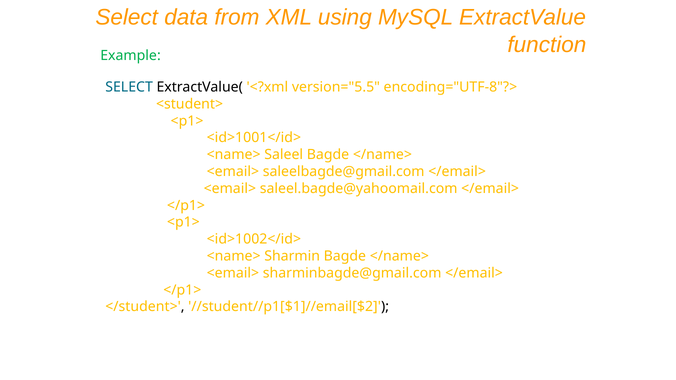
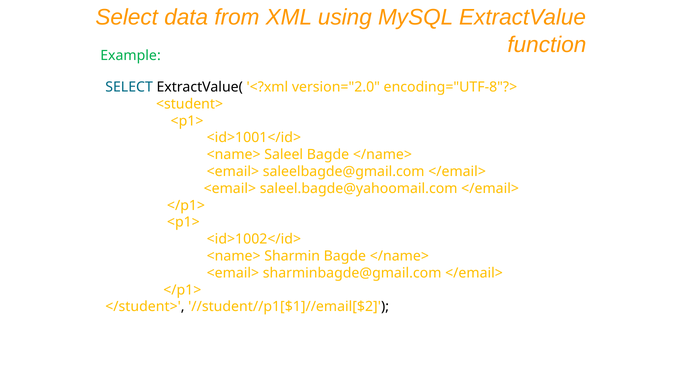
version="5.5: version="5.5 -> version="2.0 (336, 87)
